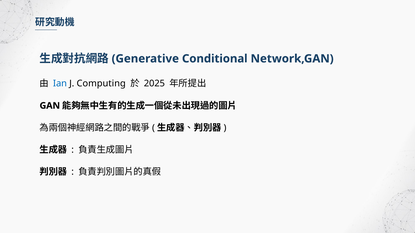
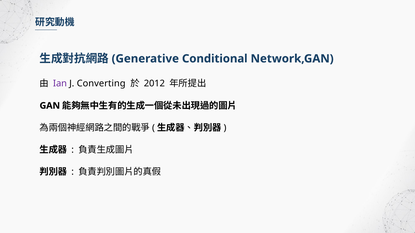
Ian colour: blue -> purple (60, 84)
Computing: Computing -> Converting (101, 84)
2025: 2025 -> 2012 (154, 84)
